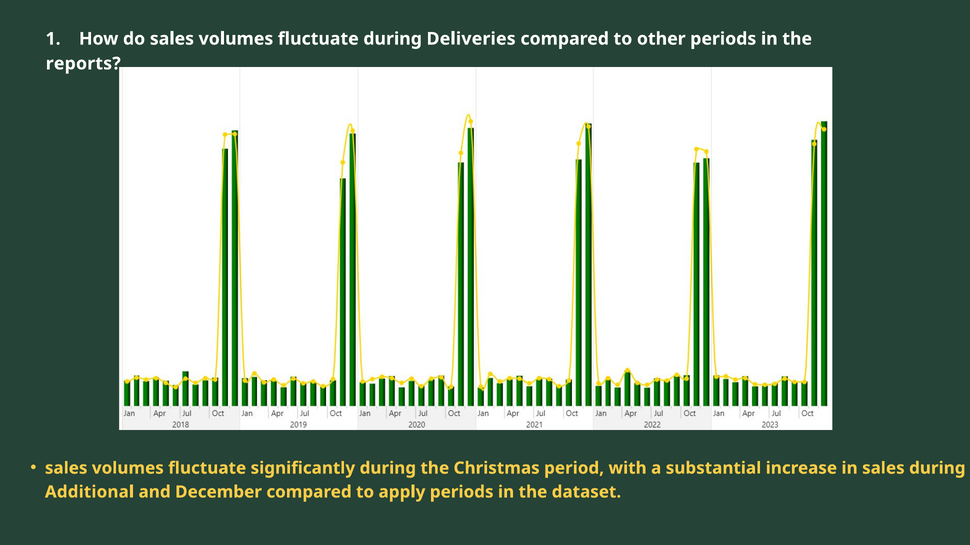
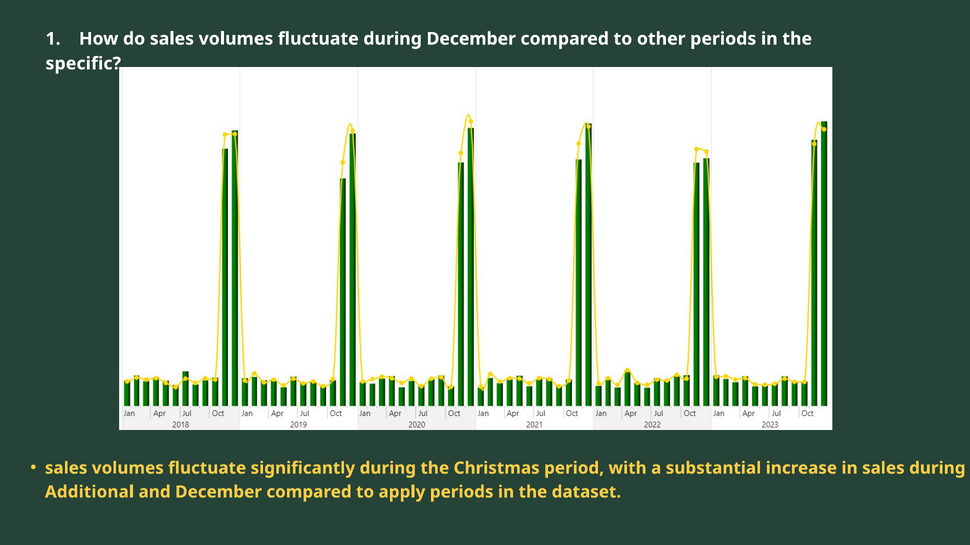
during Deliveries: Deliveries -> December (471, 39)
reports: reports -> specific (83, 64)
